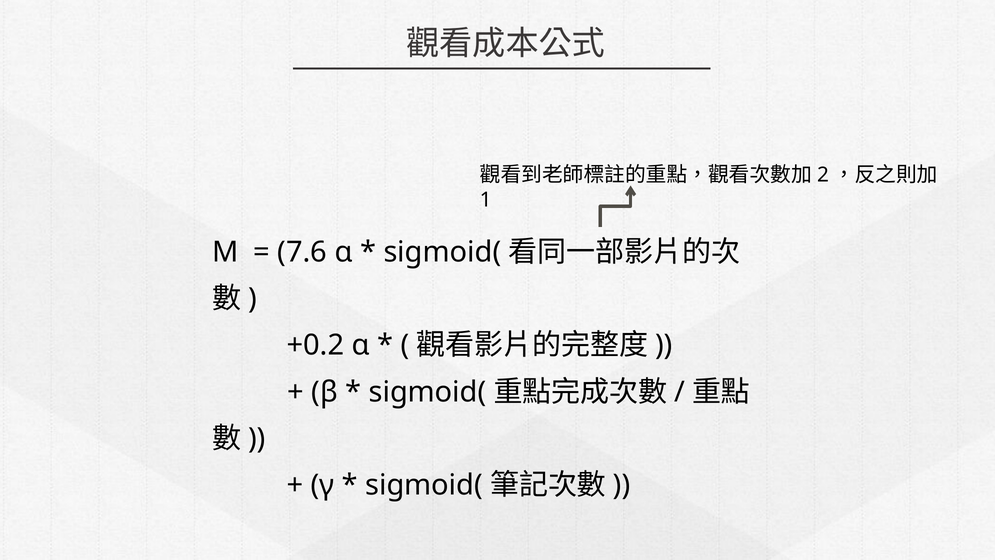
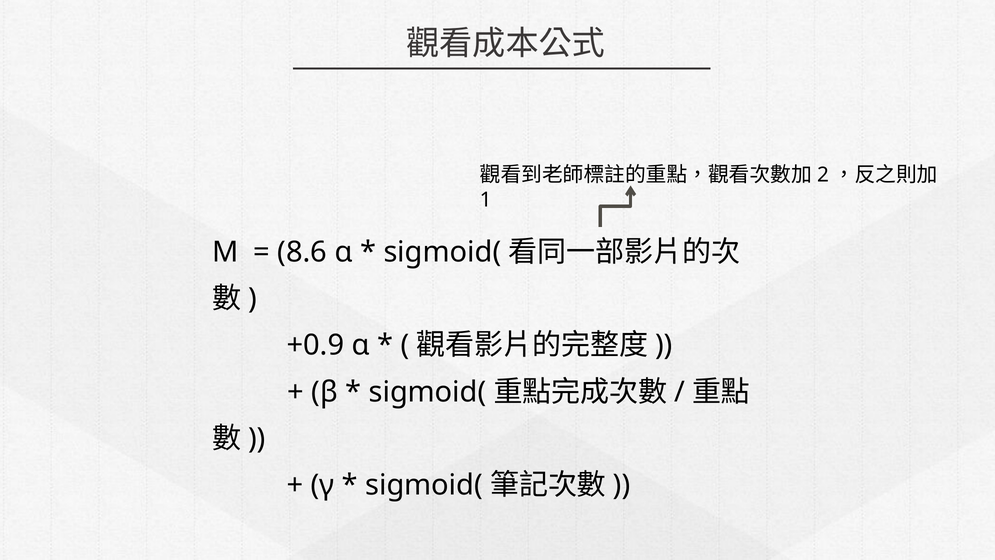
7.6: 7.6 -> 8.6 (302, 252)
+0.2: +0.2 -> +0.9 (315, 345)
